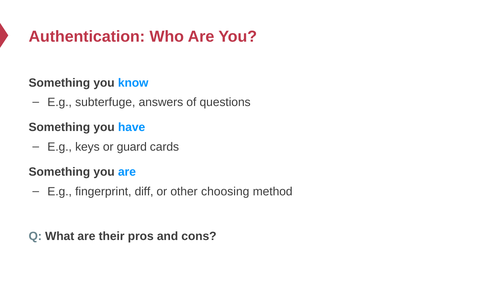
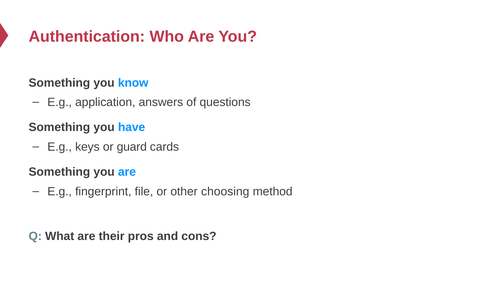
subterfuge: subterfuge -> application (105, 102)
diff: diff -> file (144, 192)
